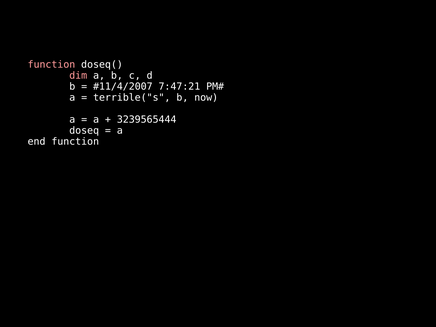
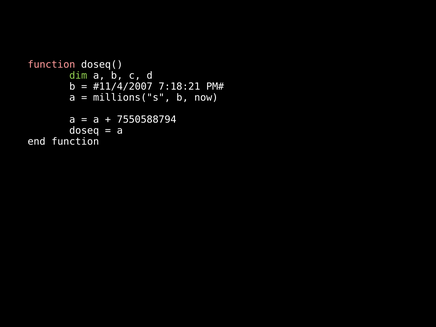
dim colour: pink -> light green (78, 76)
7:47:21: 7:47:21 -> 7:18:21 (179, 87)
terrible("s: terrible("s -> millions("s (132, 98)
3239565444: 3239565444 -> 7550588794 (147, 120)
